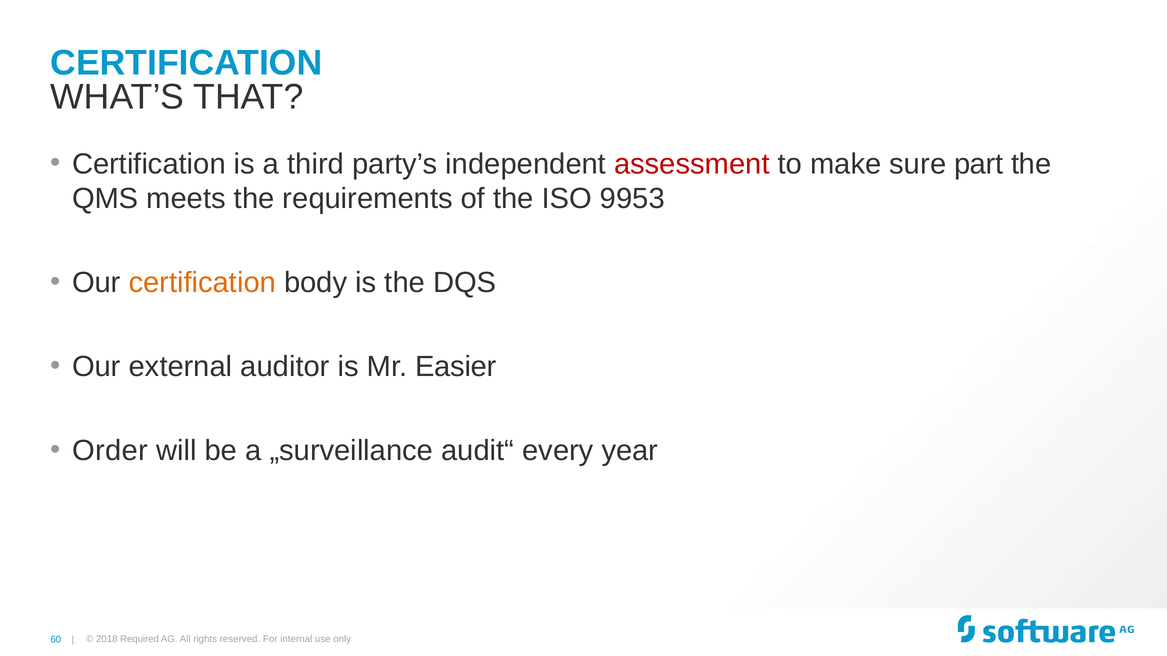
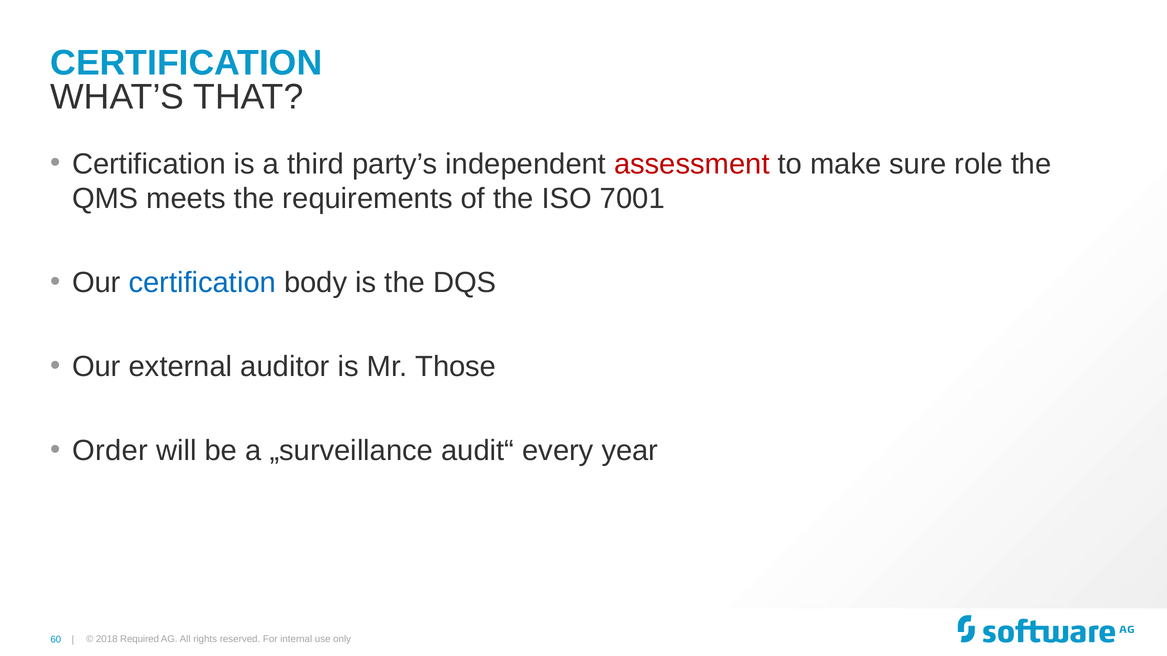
part: part -> role (979, 164)
9953: 9953 -> 7001 (632, 199)
certification colour: orange -> blue (202, 283)
Easier: Easier -> Those (456, 367)
